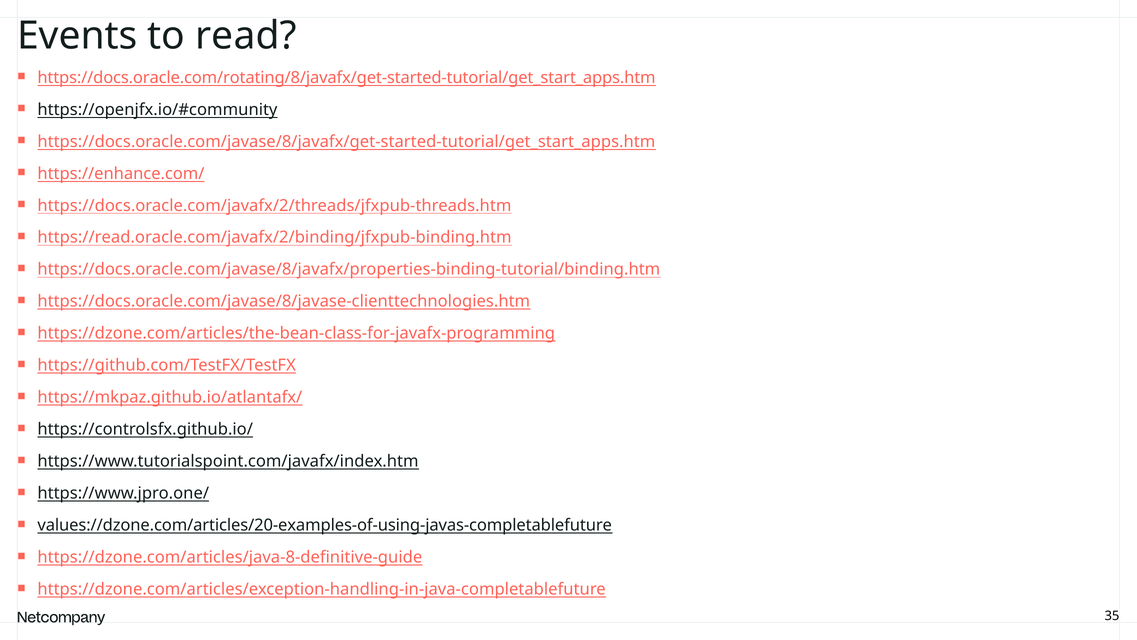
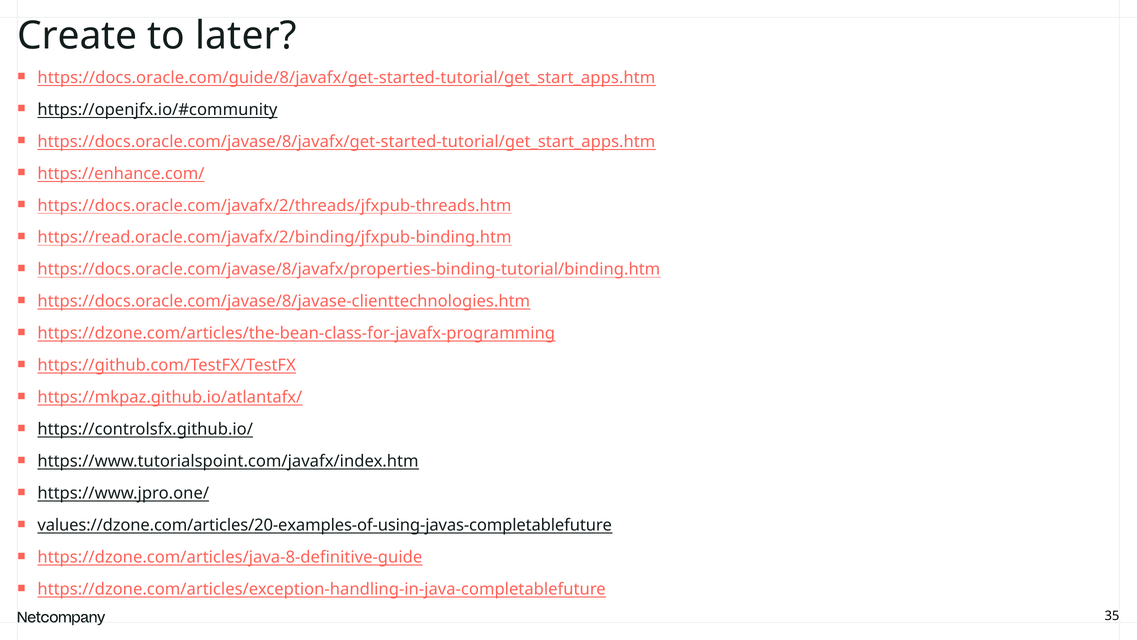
Events: Events -> Create (77, 36)
read: read -> later (246, 36)
https://docs.oracle.com/rotating/8/javafx/get-started-tutorial/get_start_apps.htm: https://docs.oracle.com/rotating/8/javafx/get-started-tutorial/get_start_apps.htm -> https://docs.oracle.com/guide/8/javafx/get-started-tutorial/get_start_apps.htm (346, 78)
